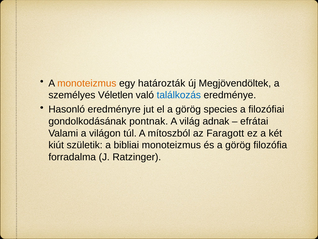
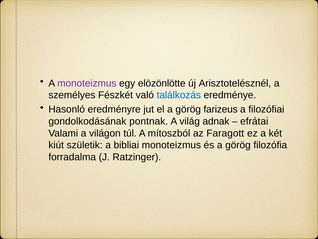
monoteizmus colour: orange -> purple (87, 83)
határozták: határozták -> elözönlötte (162, 83)
Megjövendöltek: Megjövendöltek -> Arisztotelésznél (235, 83)
Véletlen: Véletlen -> Fészkét (116, 95)
species: species -> farizeus (221, 109)
